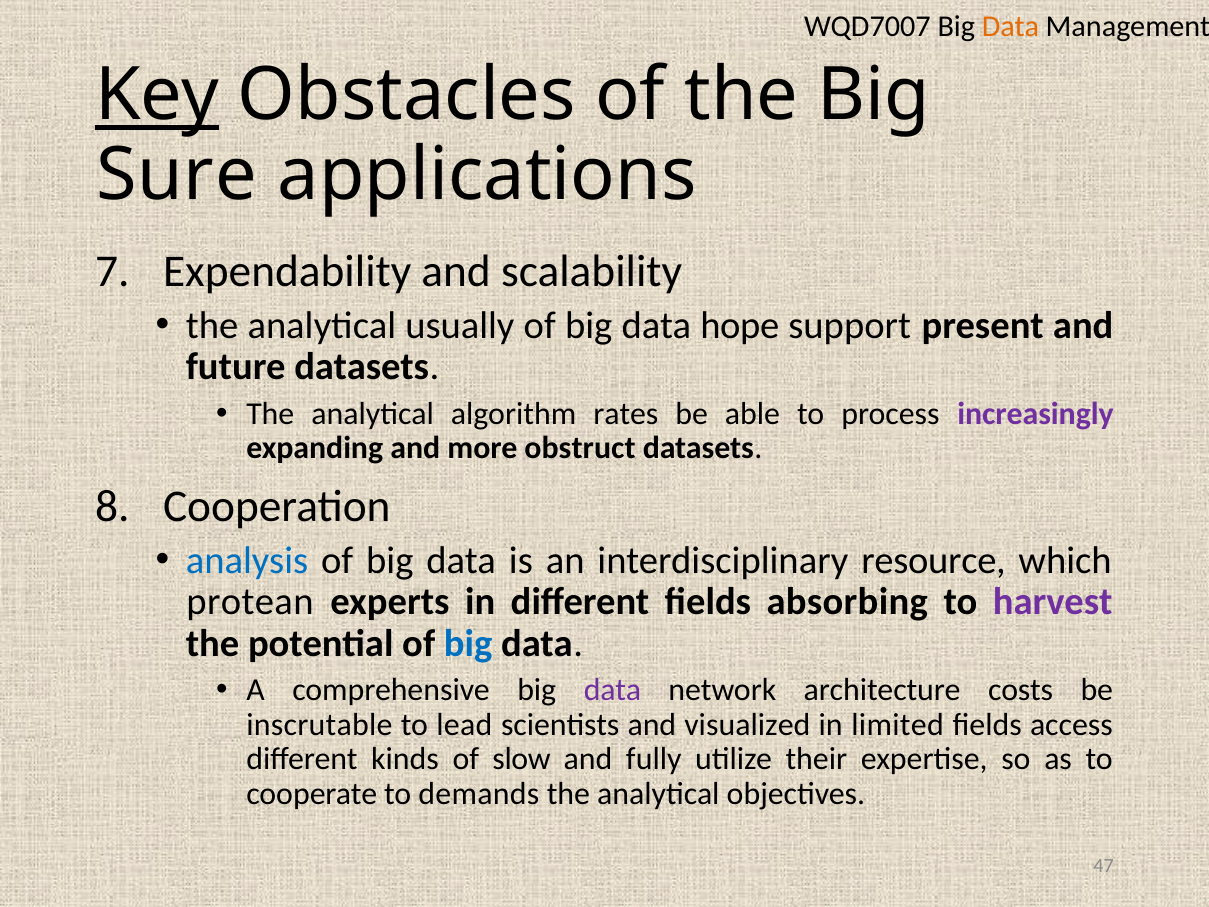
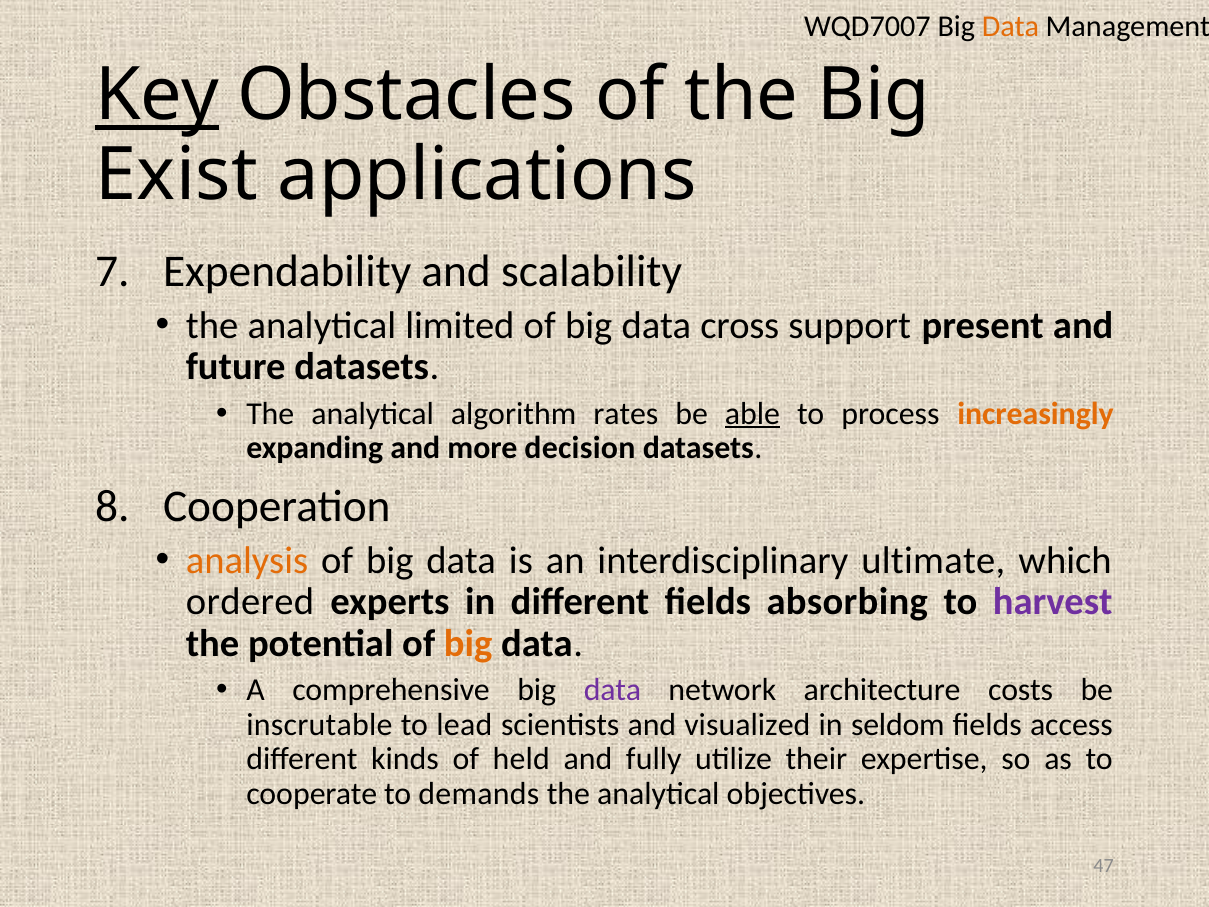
Sure: Sure -> Exist (177, 175)
usually: usually -> limited (460, 325)
hope: hope -> cross (740, 325)
able underline: none -> present (752, 414)
increasingly colour: purple -> orange (1036, 414)
obstruct: obstruct -> decision (580, 448)
analysis colour: blue -> orange (247, 560)
resource: resource -> ultimate (933, 560)
protean: protean -> ordered (250, 602)
big colour: blue -> orange (468, 644)
limited: limited -> seldom (898, 725)
slow: slow -> held (521, 759)
